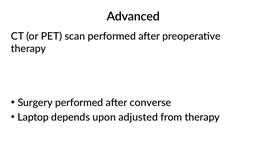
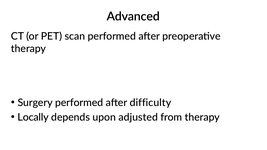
converse: converse -> difficulty (150, 103)
Laptop: Laptop -> Locally (33, 117)
